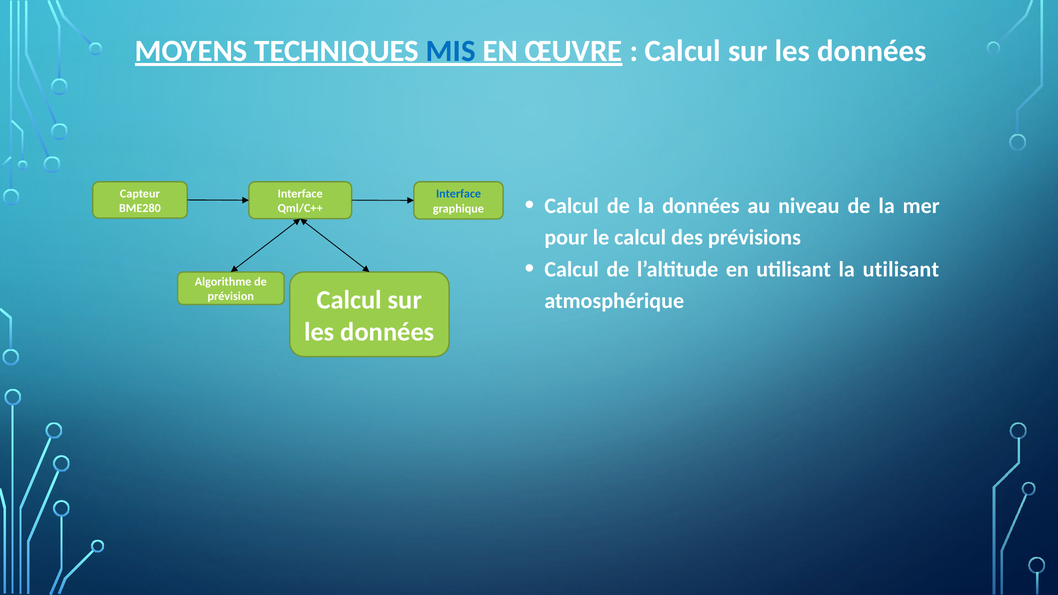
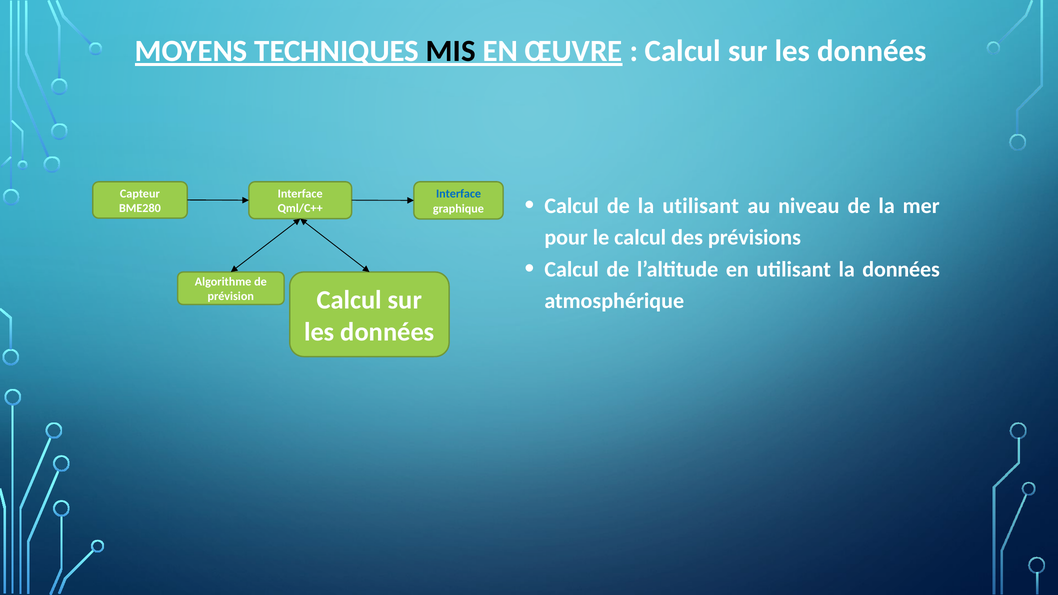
MIS colour: blue -> black (451, 51)
la données: données -> utilisant (701, 206)
la utilisant: utilisant -> données (901, 269)
